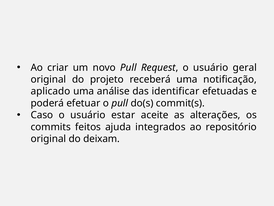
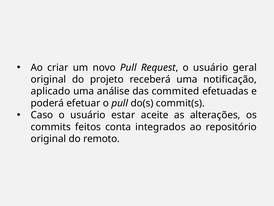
identificar: identificar -> commited (175, 91)
ajuda: ajuda -> conta (118, 127)
deixam: deixam -> remoto (102, 139)
